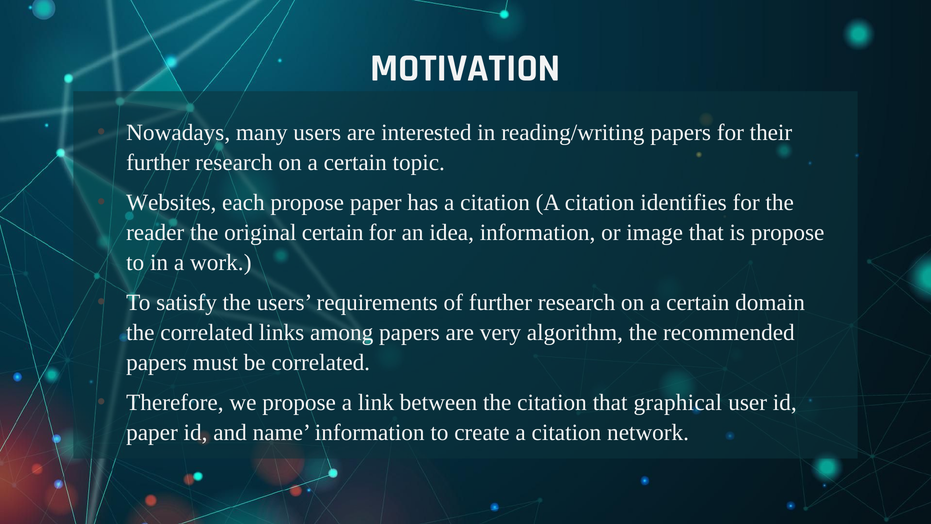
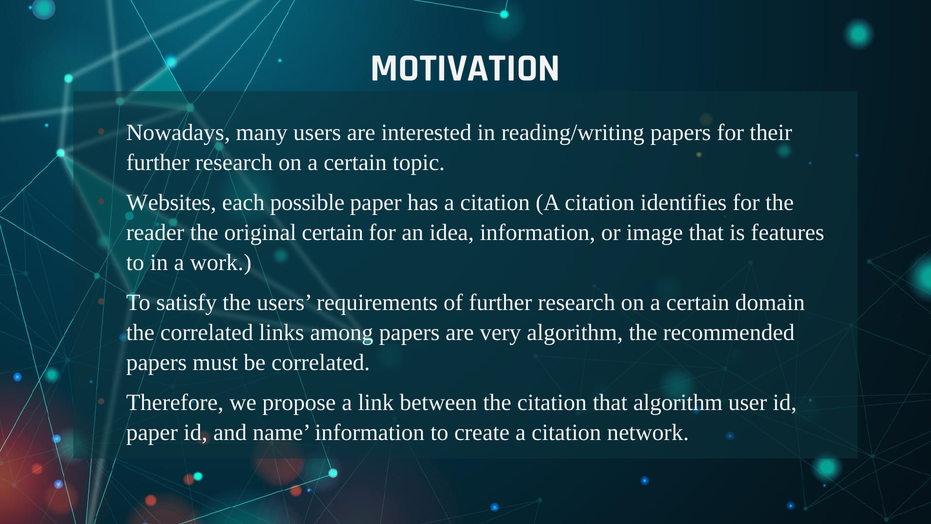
each propose: propose -> possible (307, 203)
is propose: propose -> features (788, 232)
that graphical: graphical -> algorithm (678, 403)
